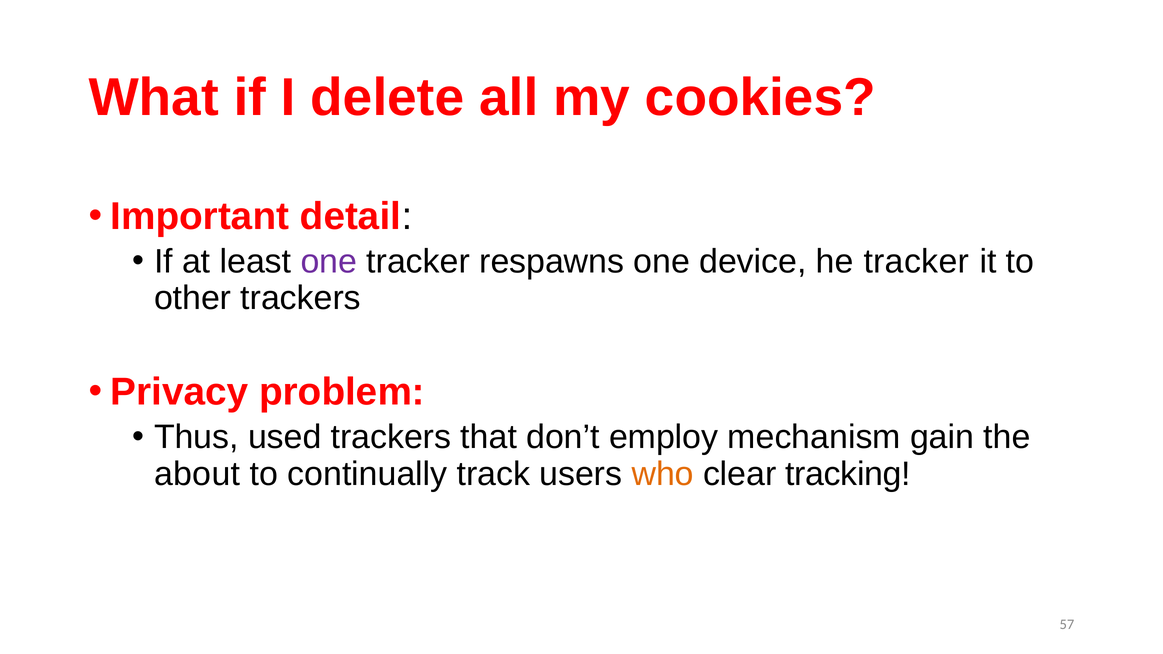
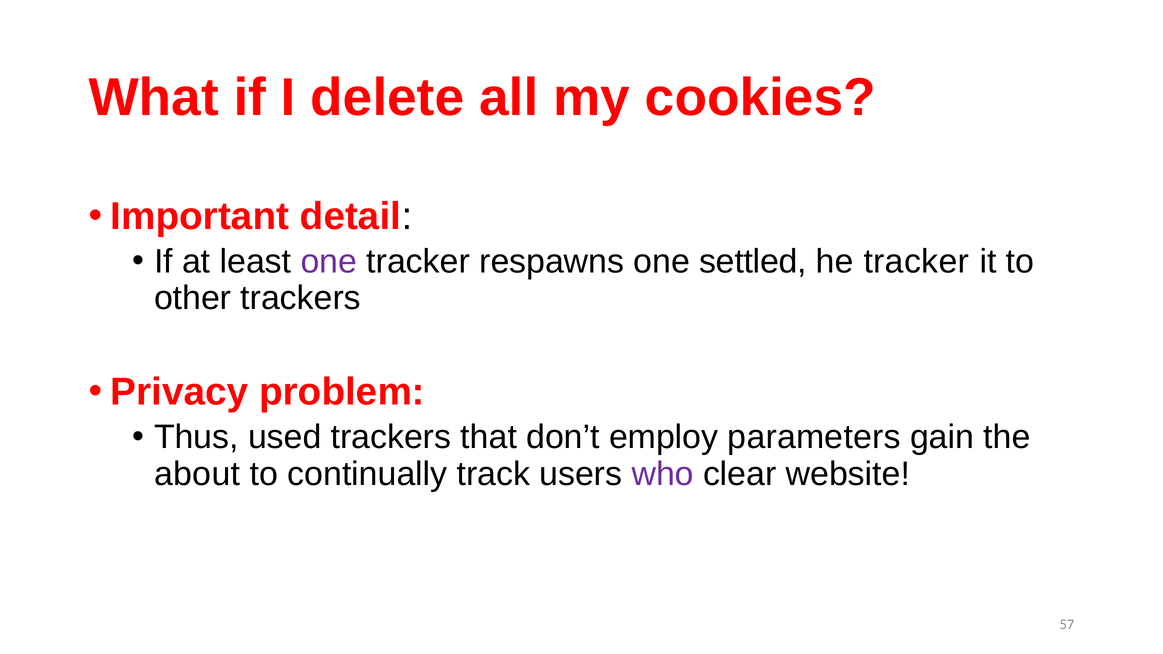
device: device -> settled (753, 262)
mechanism: mechanism -> parameters (814, 437)
who colour: orange -> purple (663, 474)
tracking: tracking -> website (848, 474)
